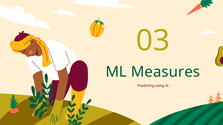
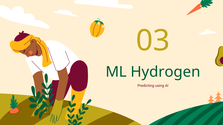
Measures: Measures -> Hydrogen (166, 72)
